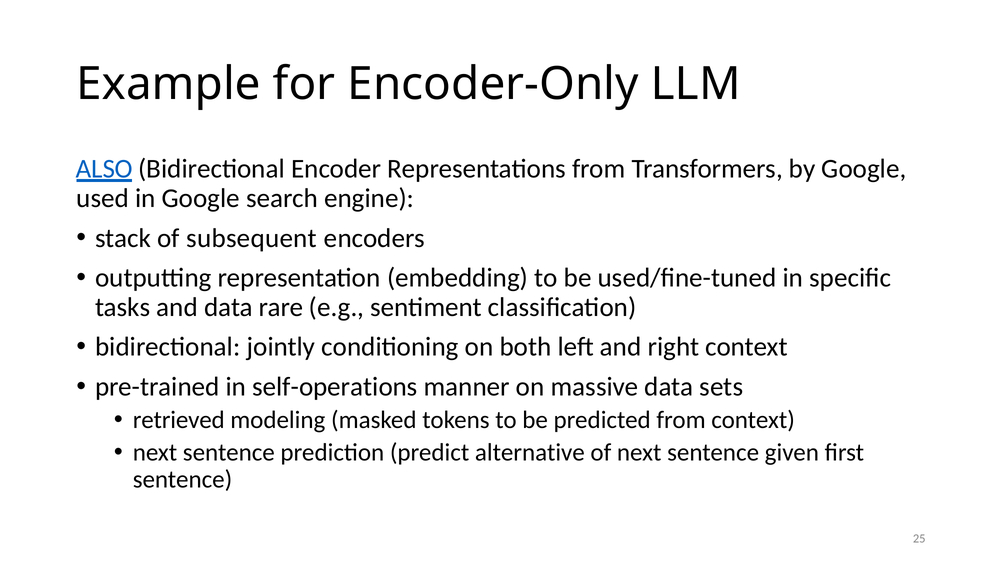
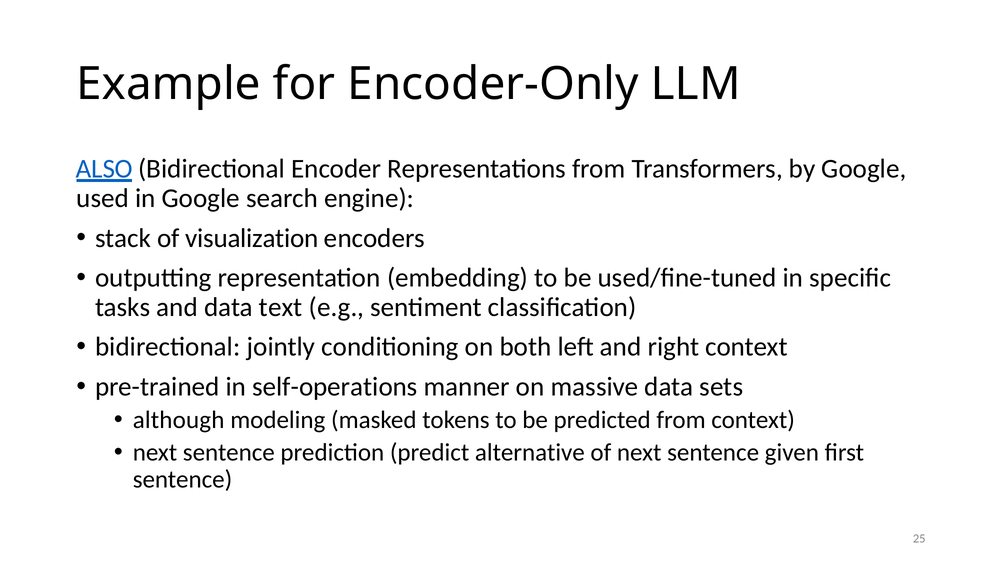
subsequent: subsequent -> visualization (252, 238)
rare: rare -> text (281, 307)
retrieved: retrieved -> although (179, 420)
